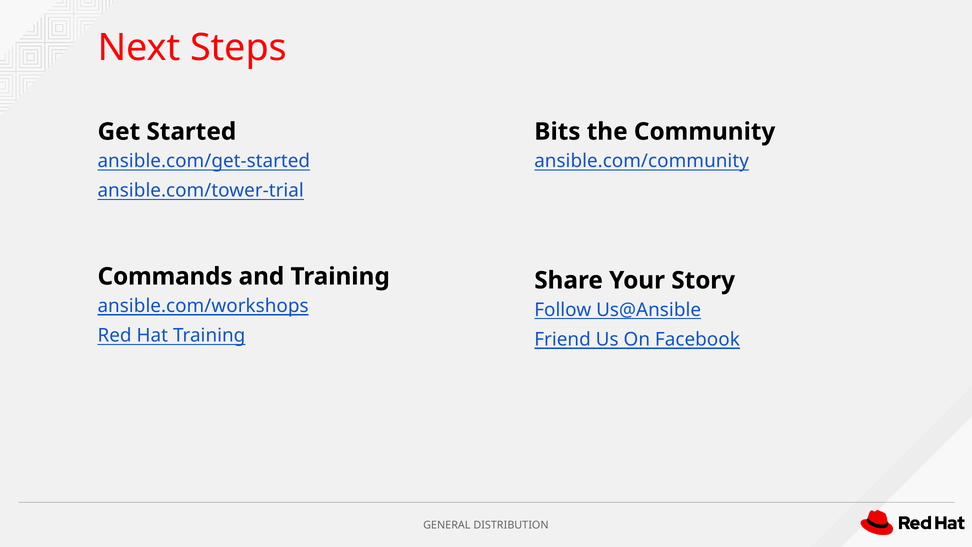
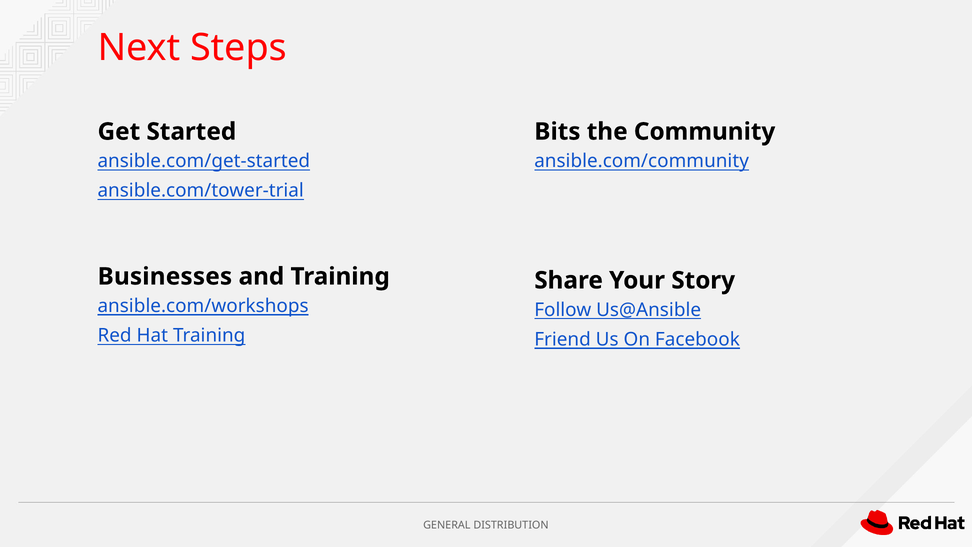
Commands: Commands -> Businesses (165, 276)
